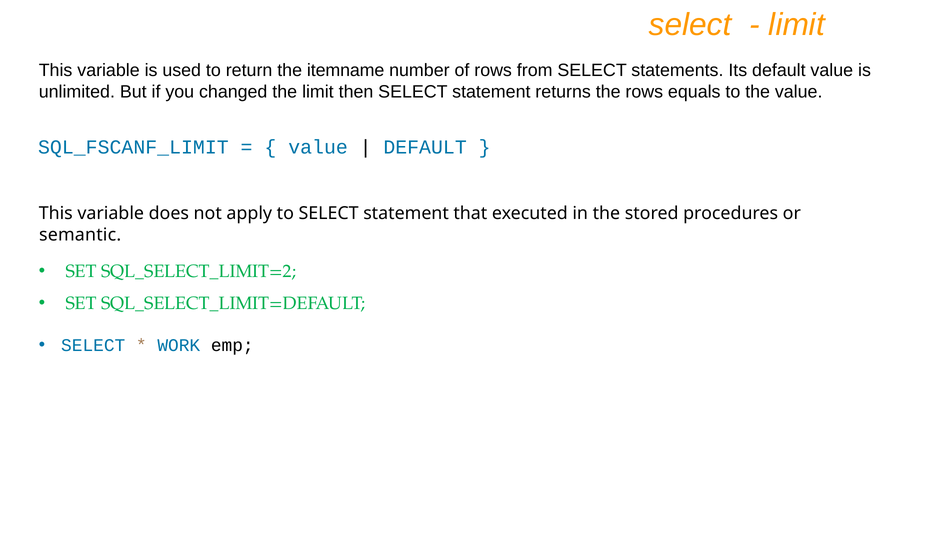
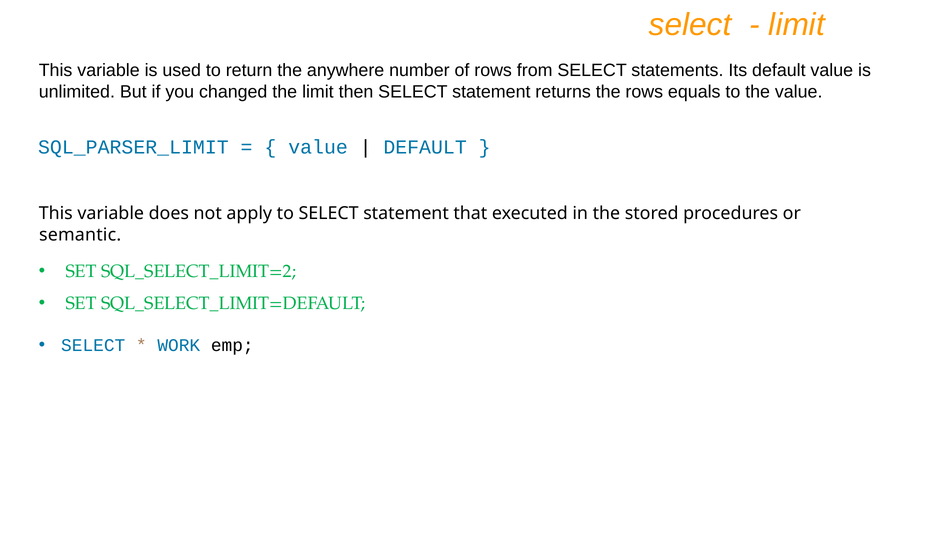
itemname: itemname -> anywhere (346, 70)
SQL_FSCANF_LIMIT: SQL_FSCANF_LIMIT -> SQL_PARSER_LIMIT (133, 147)
